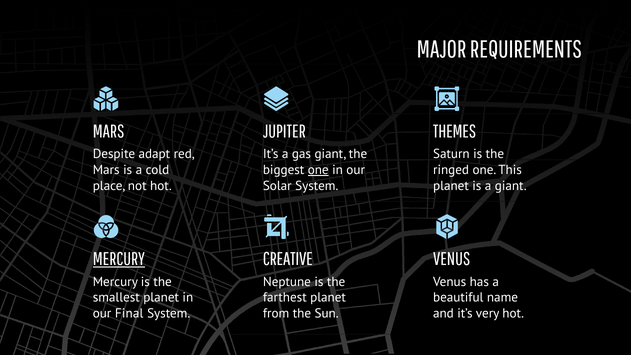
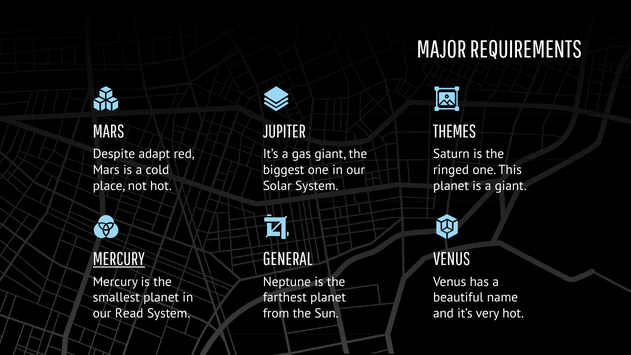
one underline: present -> none (318, 170)
CREATIVE: CREATIVE -> GENERAL (288, 259)
Final: Final -> Read (129, 313)
